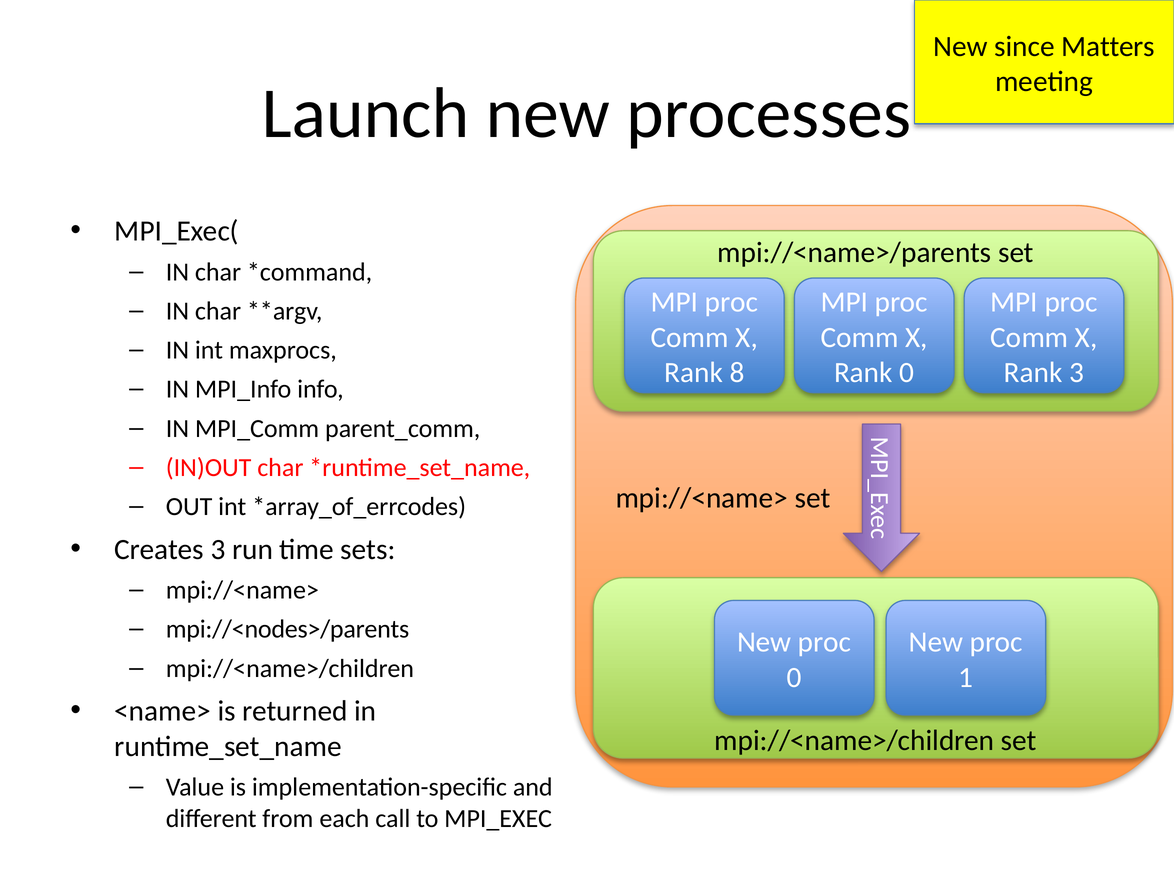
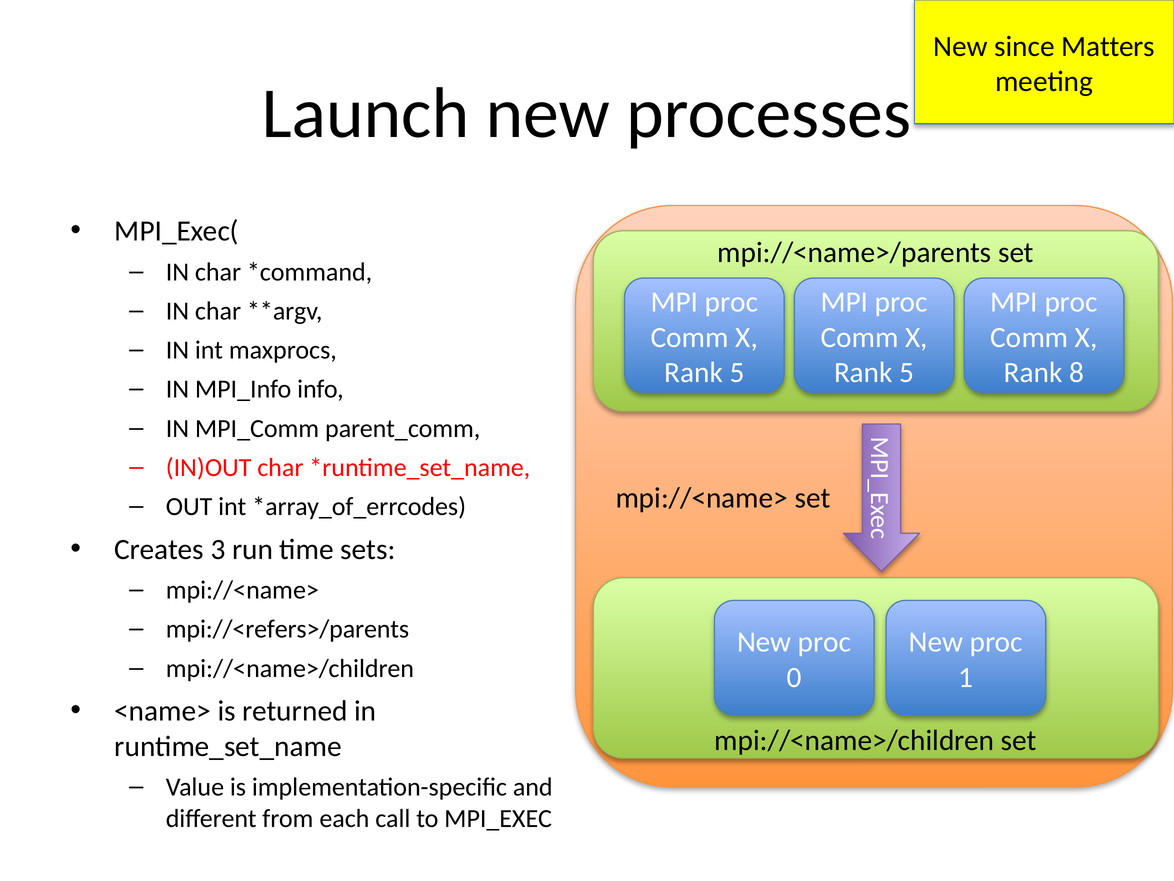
8: 8 -> 5 (737, 372)
0: 0 -> 5 (907, 372)
Rank 3: 3 -> 8 (1077, 372)
mpi://<nodes>/parents: mpi://<nodes>/parents -> mpi://<refers>/parents (287, 629)
